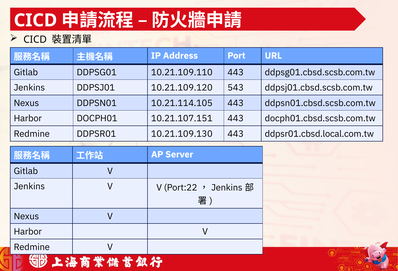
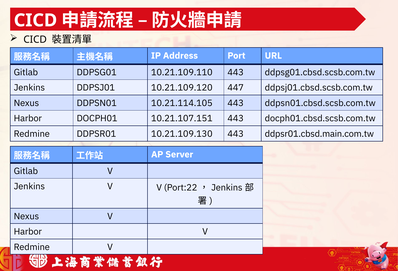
543: 543 -> 447 (236, 88)
ddpsr01.cbsd.local.com.tw: ddpsr01.cbsd.local.com.tw -> ddpsr01.cbsd.main.com.tw (319, 134)
